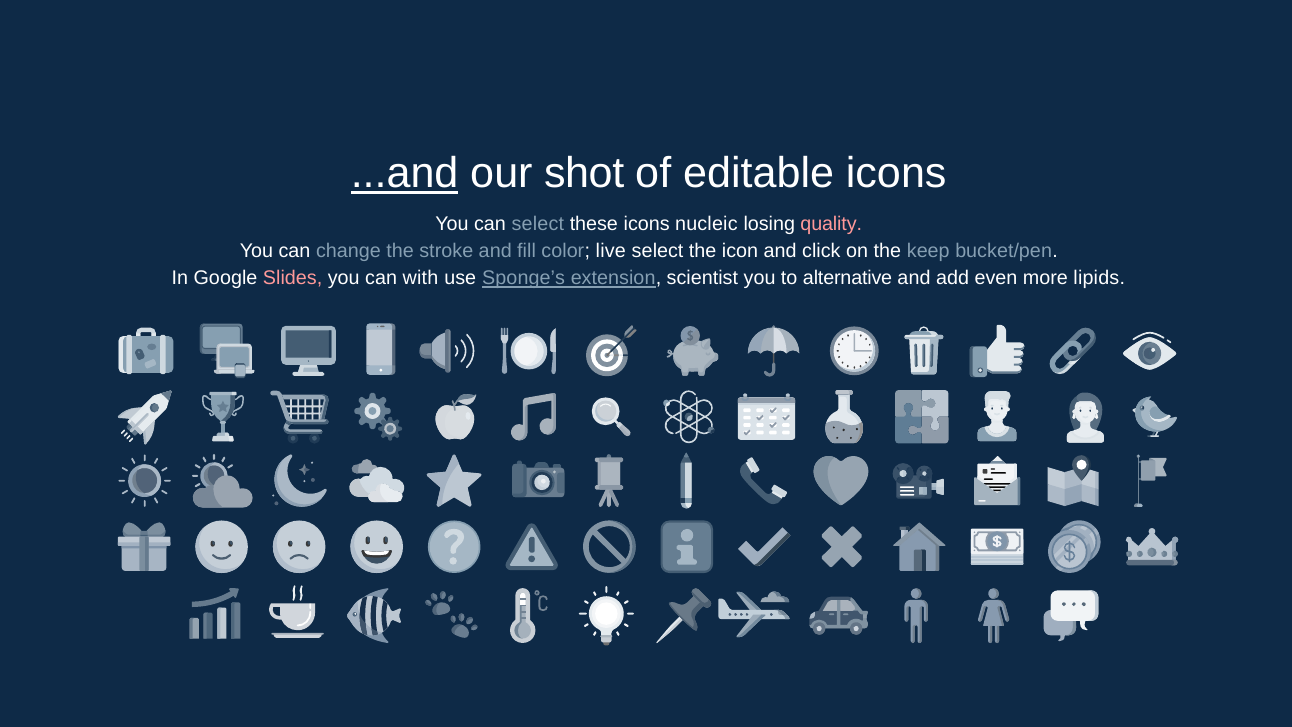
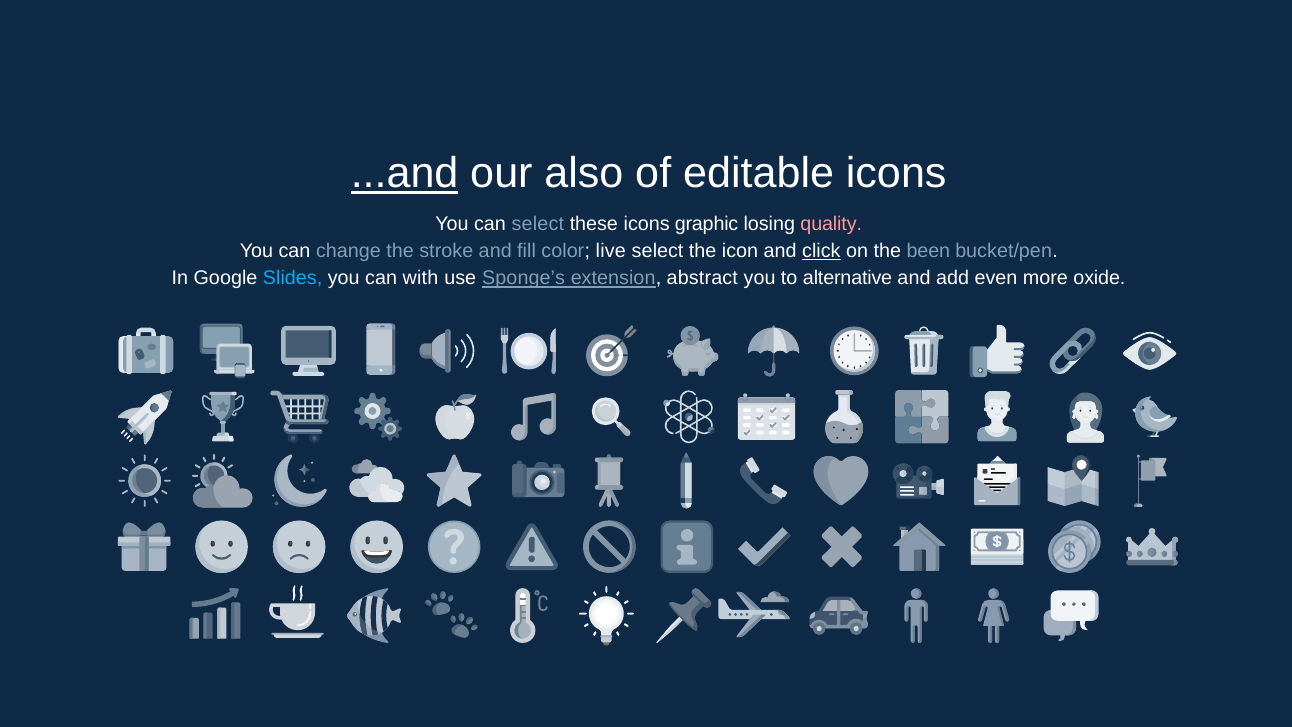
shot: shot -> also (584, 174)
nucleic: nucleic -> graphic (707, 224)
click underline: none -> present (821, 251)
keep: keep -> been (928, 251)
Slides colour: pink -> light blue (293, 278)
scientist: scientist -> abstract (702, 278)
lipids: lipids -> oxide (1099, 278)
